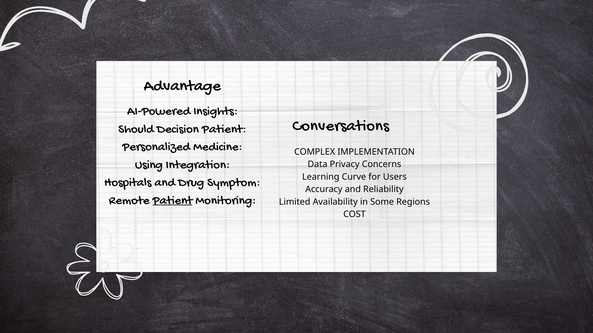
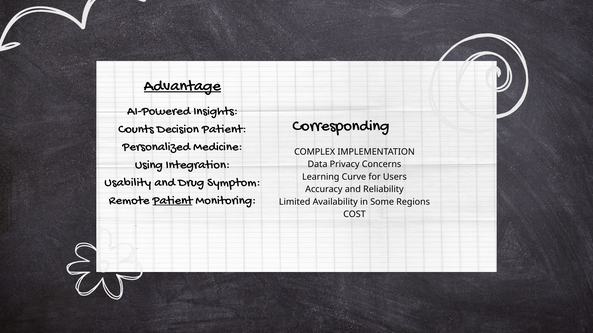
Advantage underline: none -> present (182, 85)
Conversations: Conversations -> Corresponding (341, 125)
Should: Should -> Counts (136, 128)
Hospitals: Hospitals -> Usability (128, 182)
